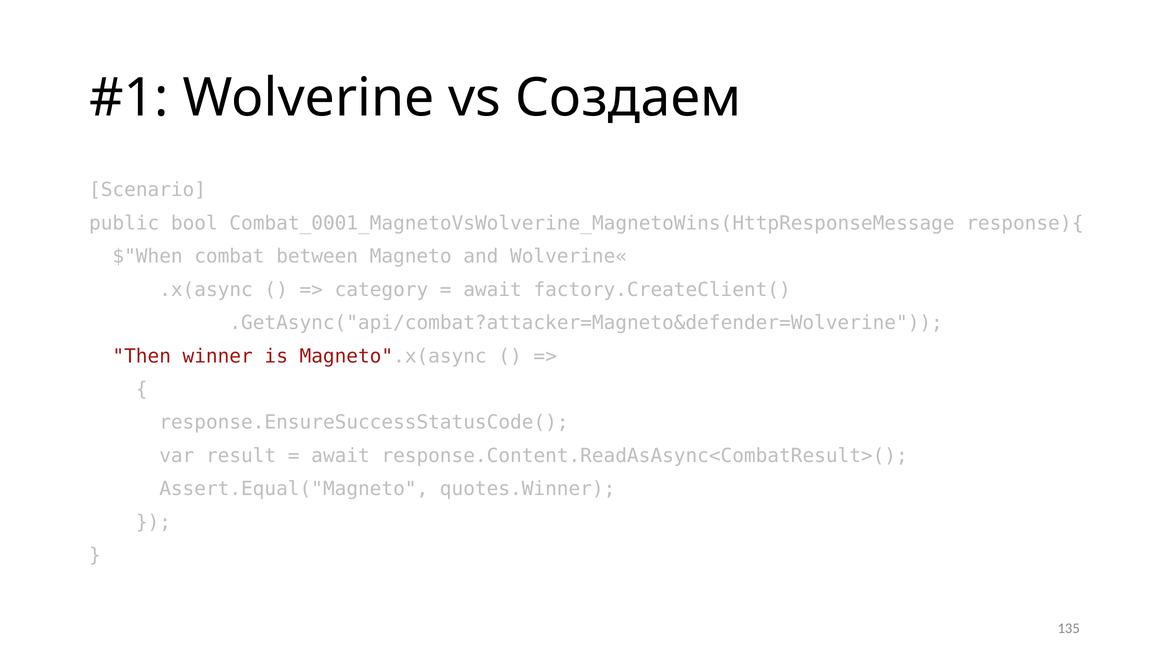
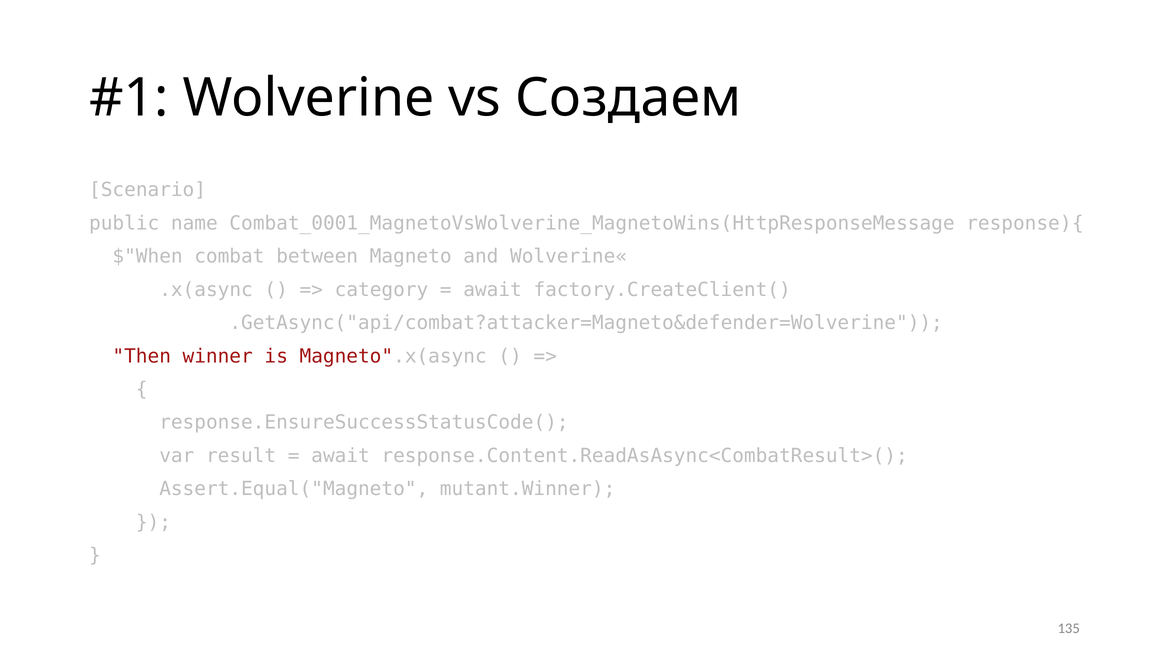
bool: bool -> name (194, 223)
quotes.Winner: quotes.Winner -> mutant.Winner (528, 489)
